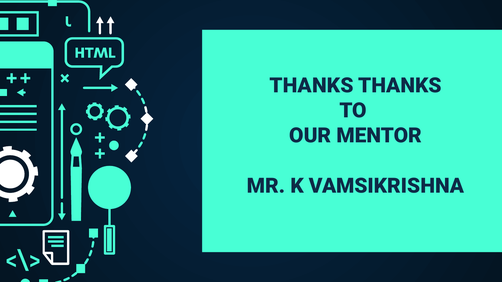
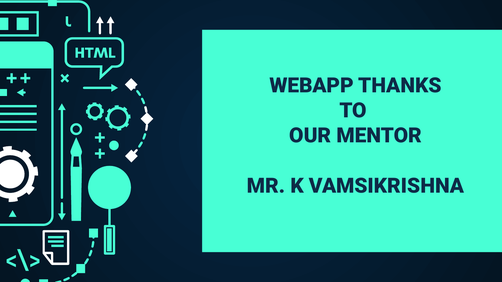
THANKS: THANKS -> WEBAPP (312, 86)
